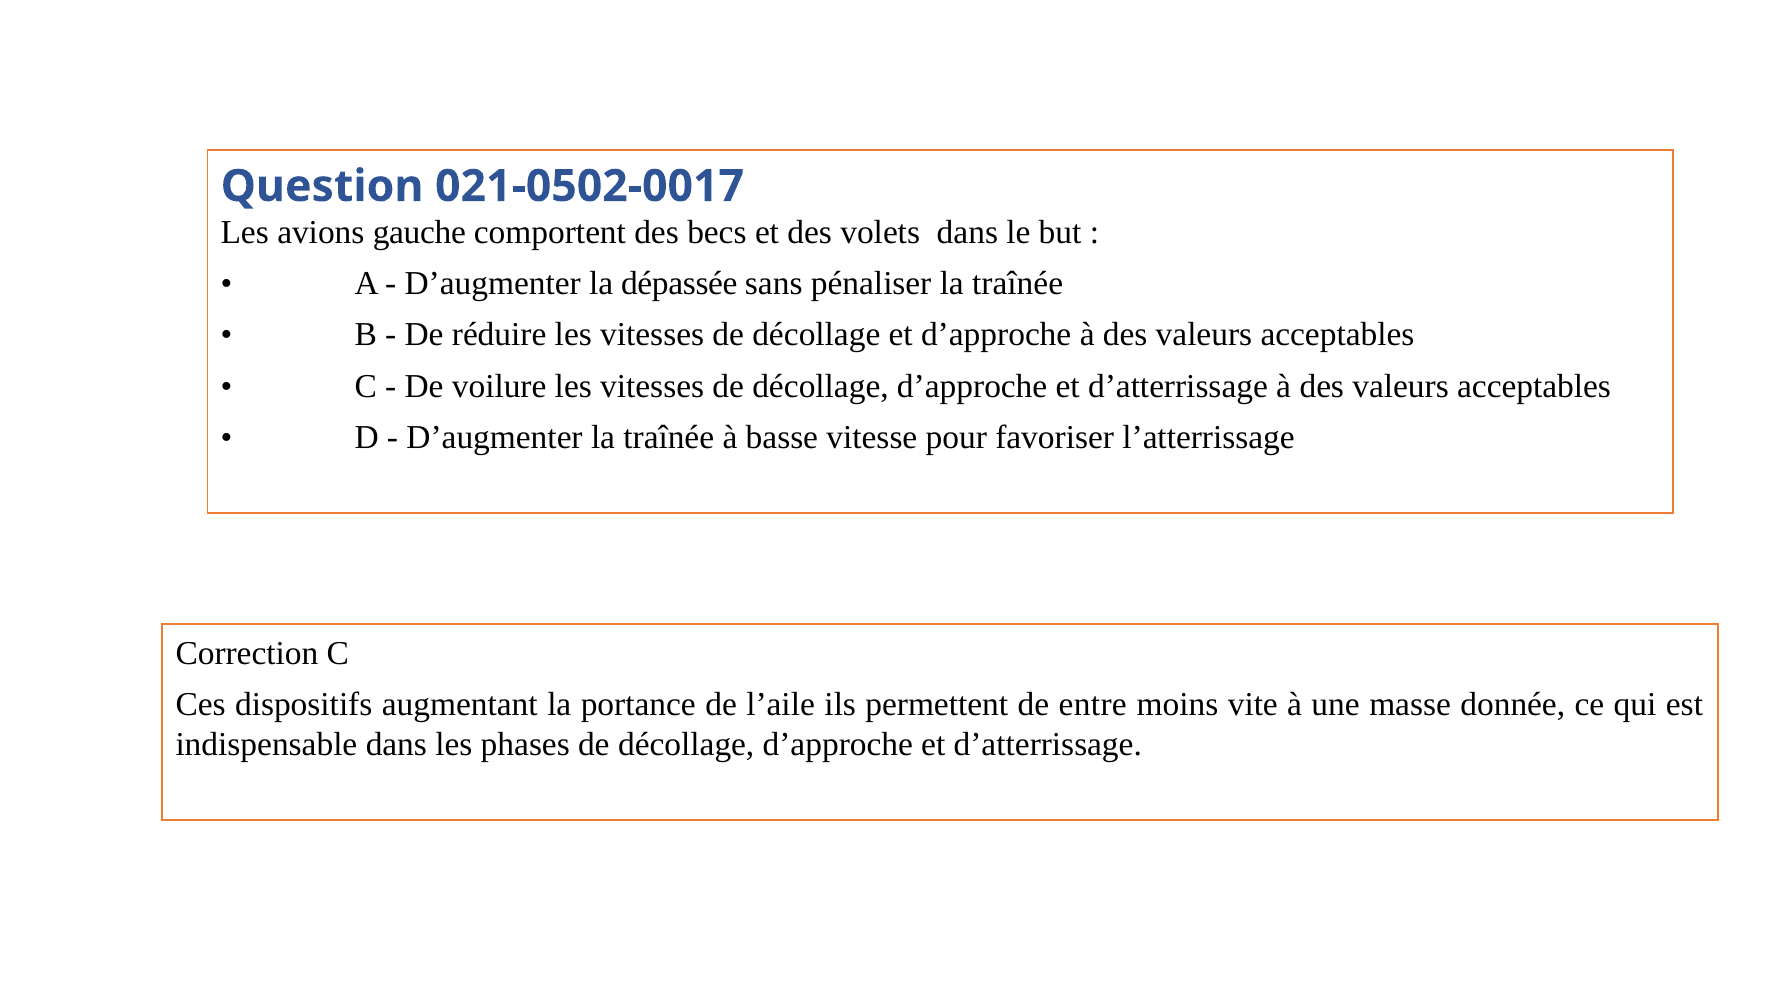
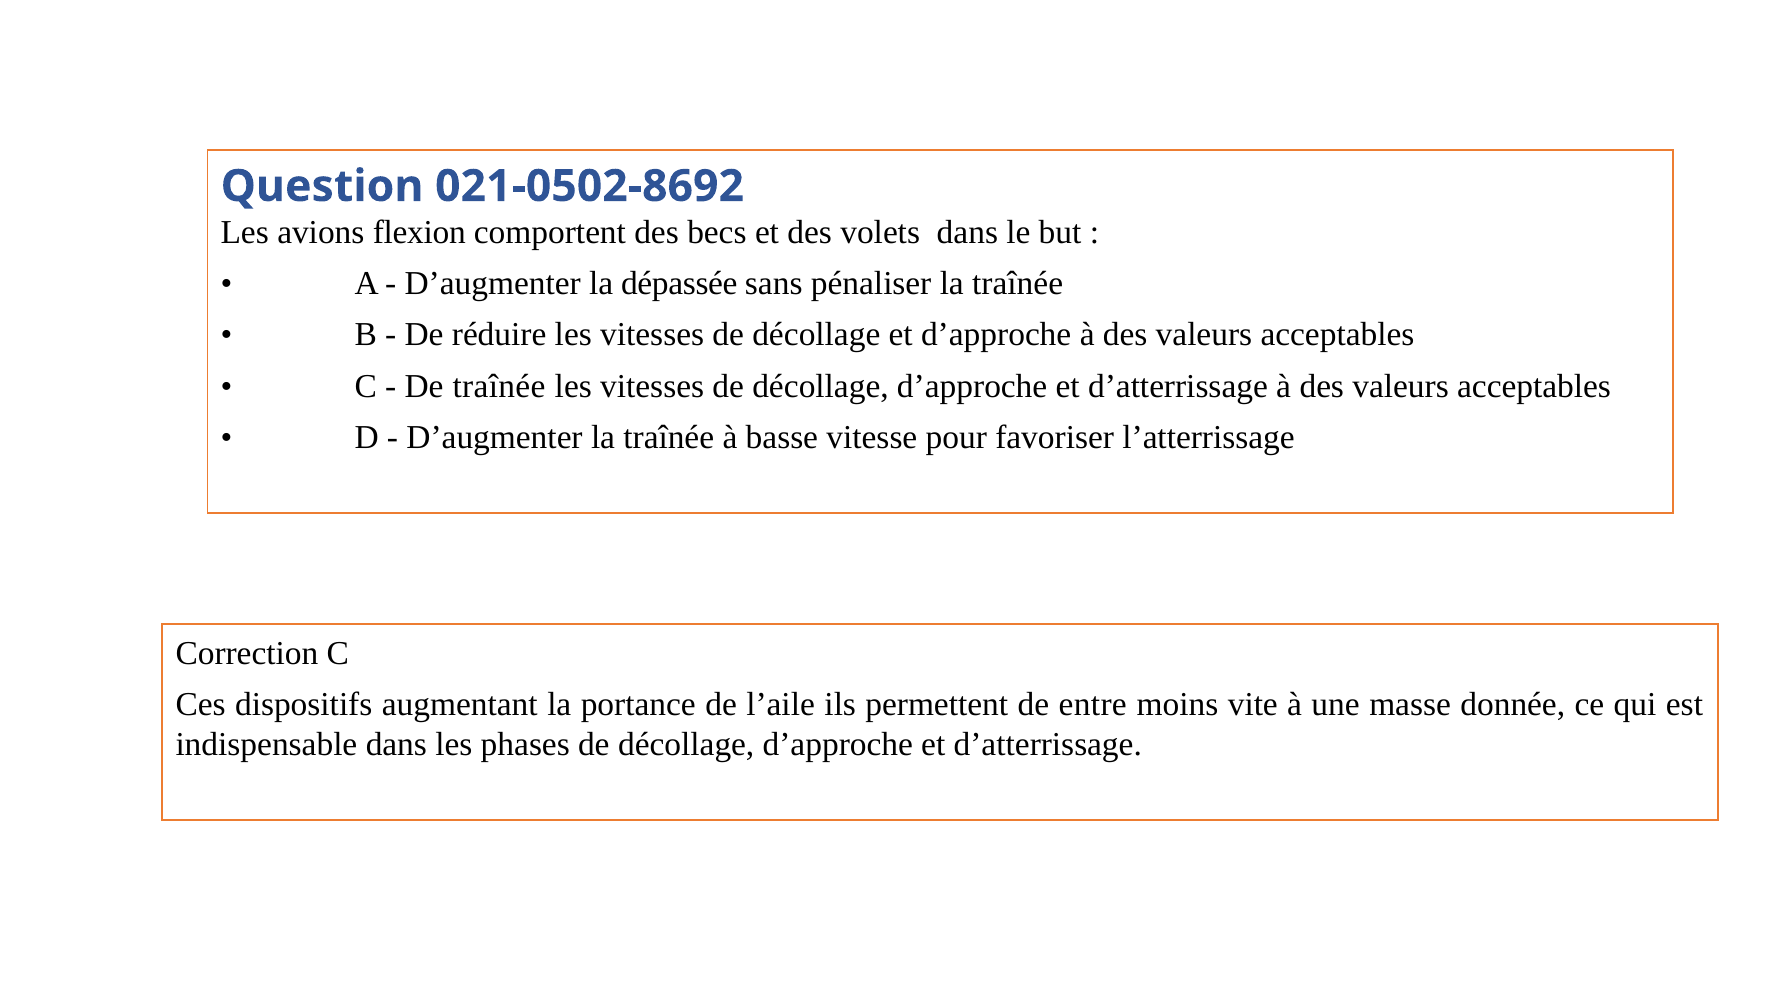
021-0502-0017: 021-0502-0017 -> 021-0502-8692 (590, 186)
gauche: gauche -> flexion (419, 232)
De voilure: voilure -> traînée (499, 386)
